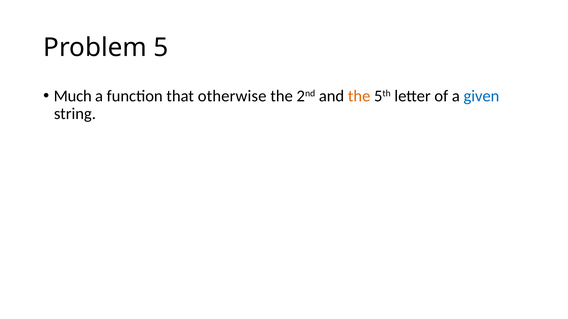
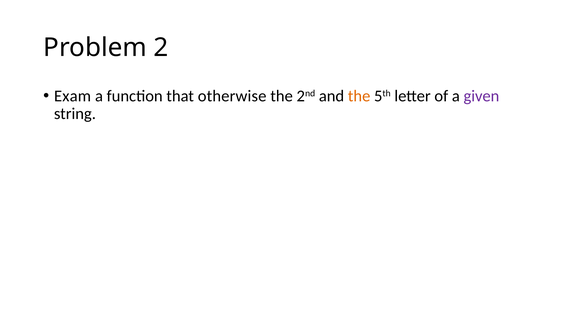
5: 5 -> 2 (161, 48)
Much: Much -> Exam (73, 96)
given colour: blue -> purple (481, 96)
